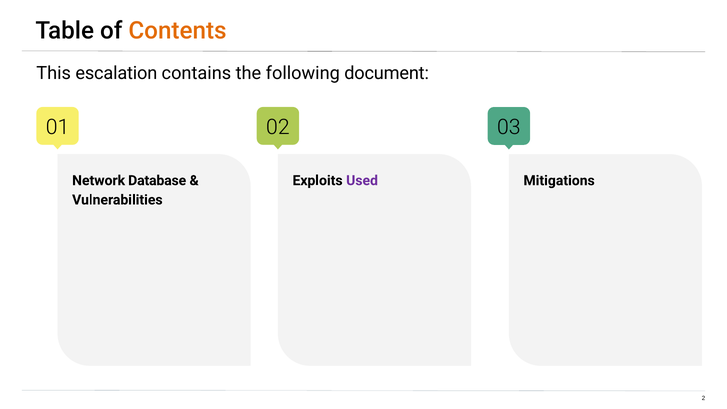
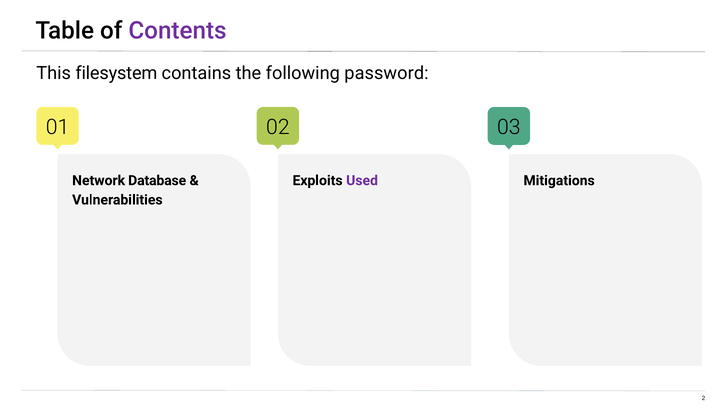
Contents colour: orange -> purple (177, 31)
escalation: escalation -> filesystem (116, 73)
document: document -> password (386, 73)
